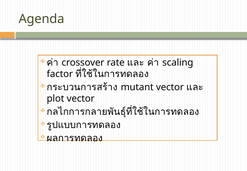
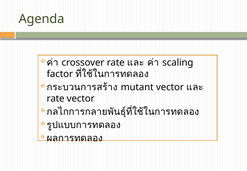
plot: plot -> rate (56, 99)
